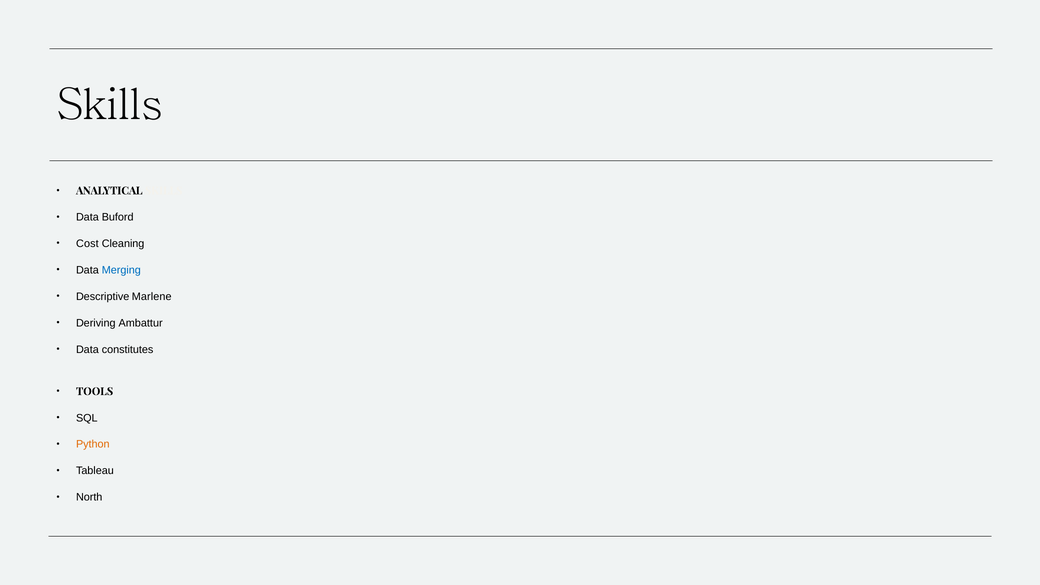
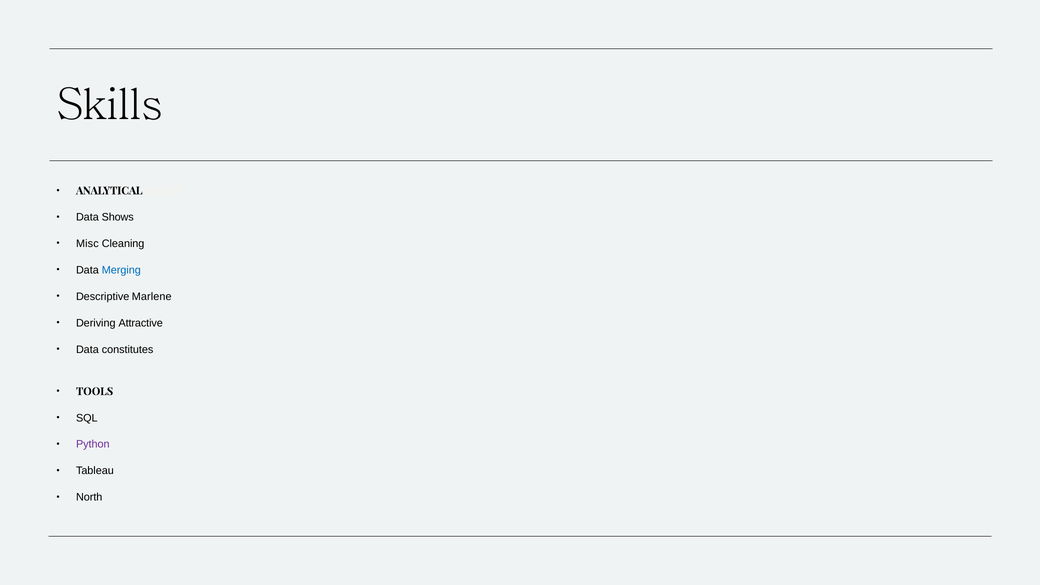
Buford: Buford -> Shows (118, 217)
Cost: Cost -> Misc (87, 244)
Ambattur: Ambattur -> Attractive (141, 323)
Python colour: orange -> purple (93, 444)
